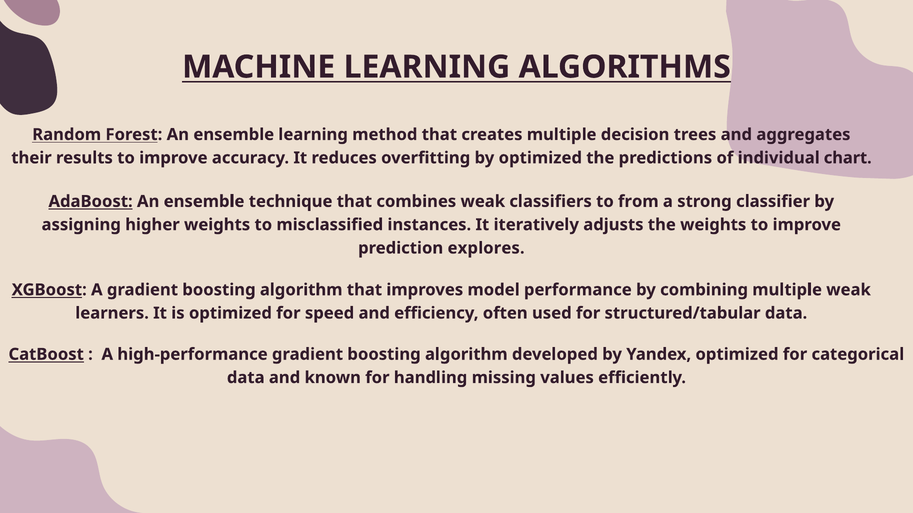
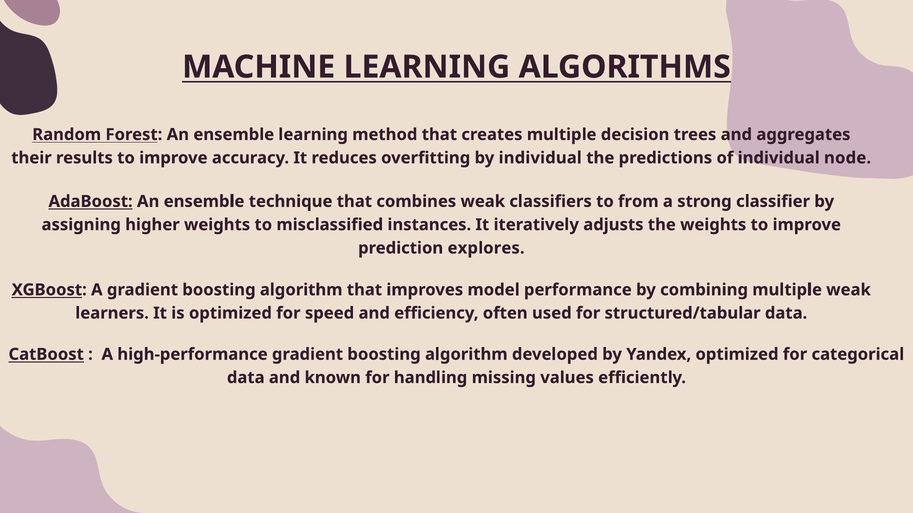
by optimized: optimized -> individual (540, 158)
chart: chart -> node (848, 158)
